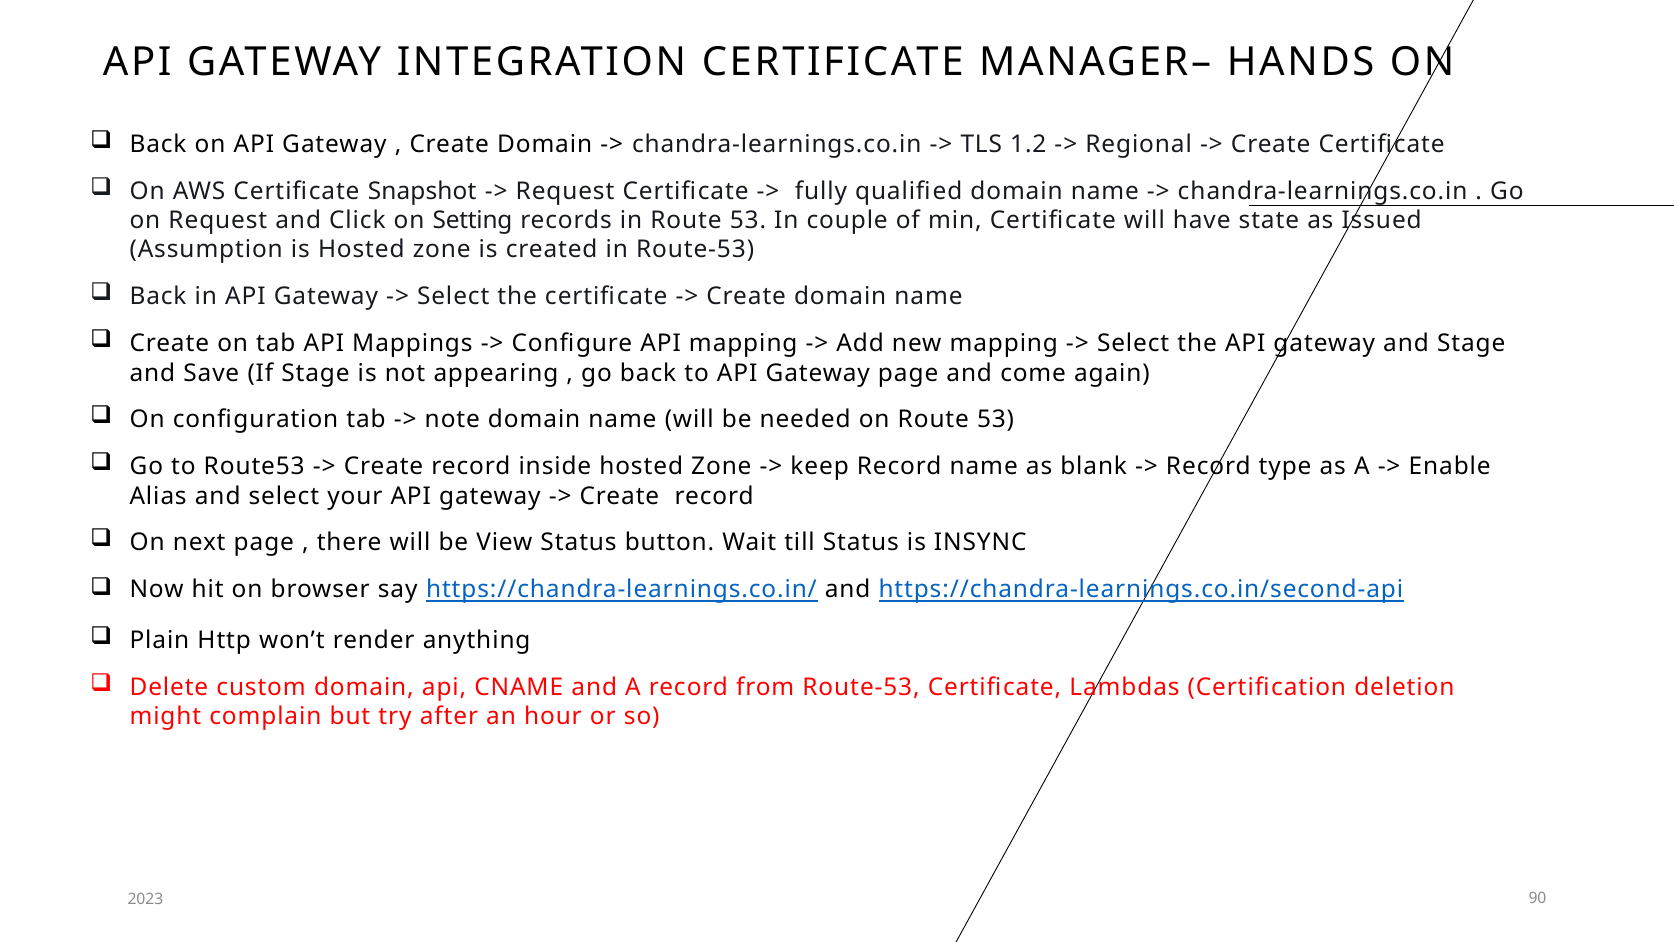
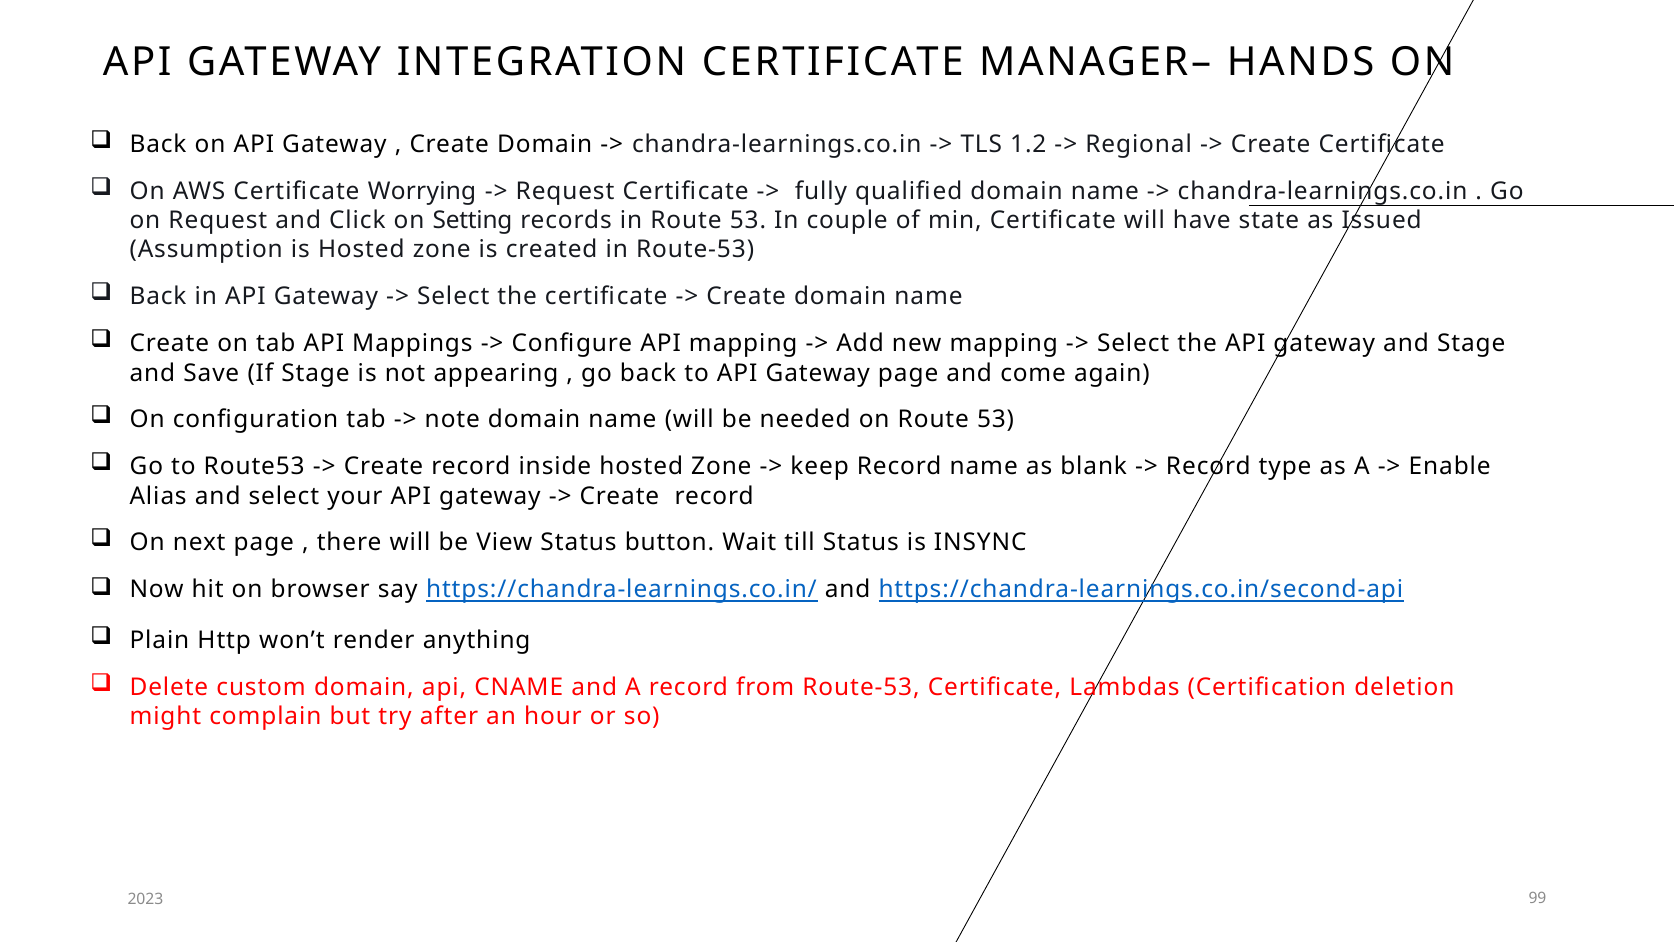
Snapshot: Snapshot -> Worrying (422, 191)
90: 90 -> 99 (1537, 898)
